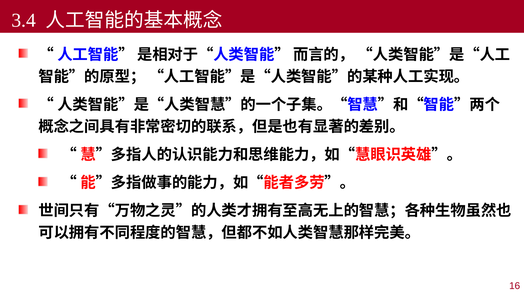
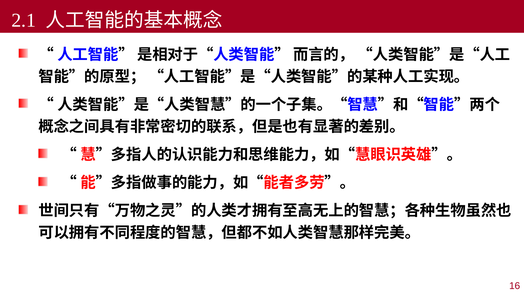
3.4: 3.4 -> 2.1 (24, 21)
